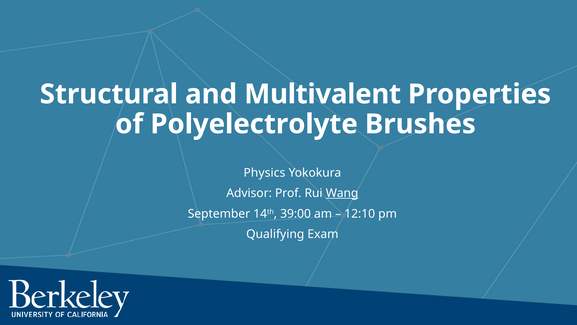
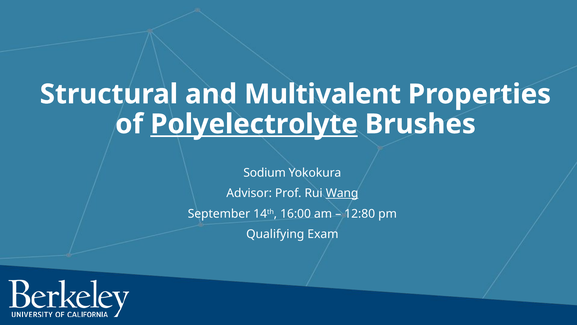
Polyelectrolyte underline: none -> present (254, 124)
Physics: Physics -> Sodium (265, 173)
39:00: 39:00 -> 16:00 (296, 213)
12:10: 12:10 -> 12:80 (360, 213)
